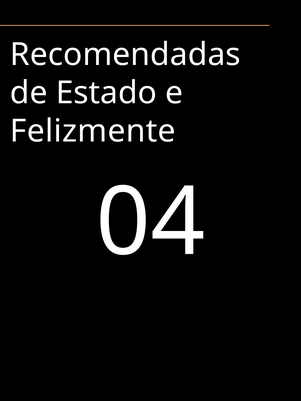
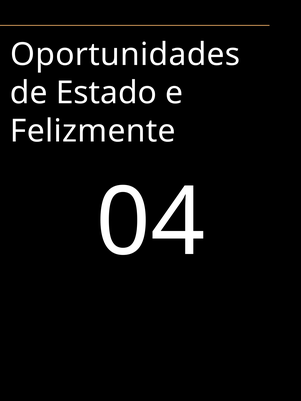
Recomendadas: Recomendadas -> Oportunidades (125, 55)
